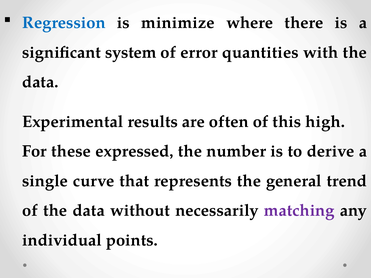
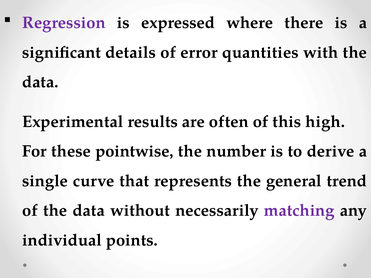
Regression colour: blue -> purple (64, 23)
minimize: minimize -> expressed (178, 23)
system: system -> details (131, 52)
expressed: expressed -> pointwise (132, 151)
